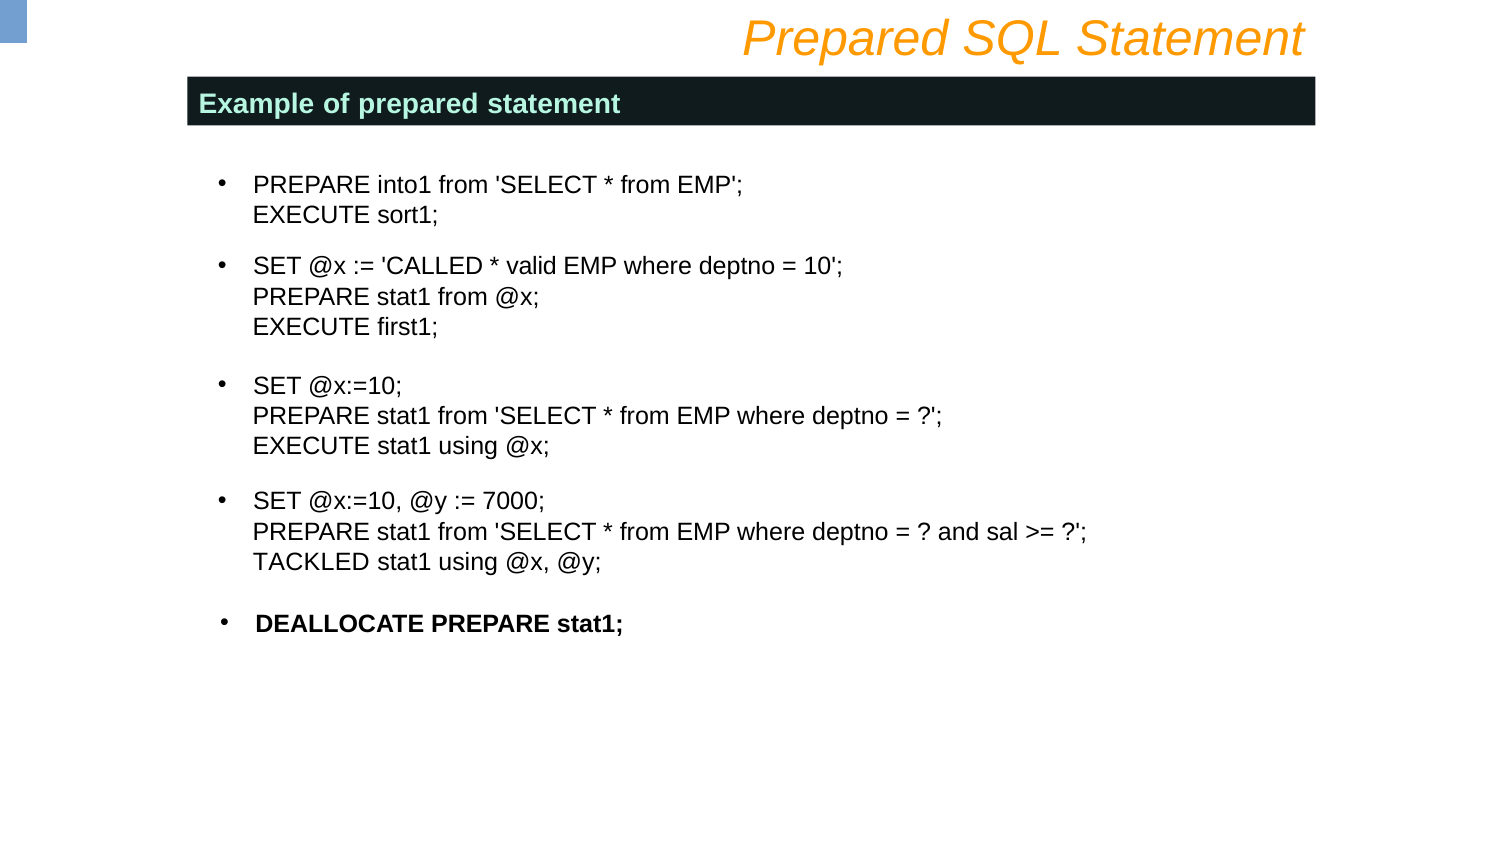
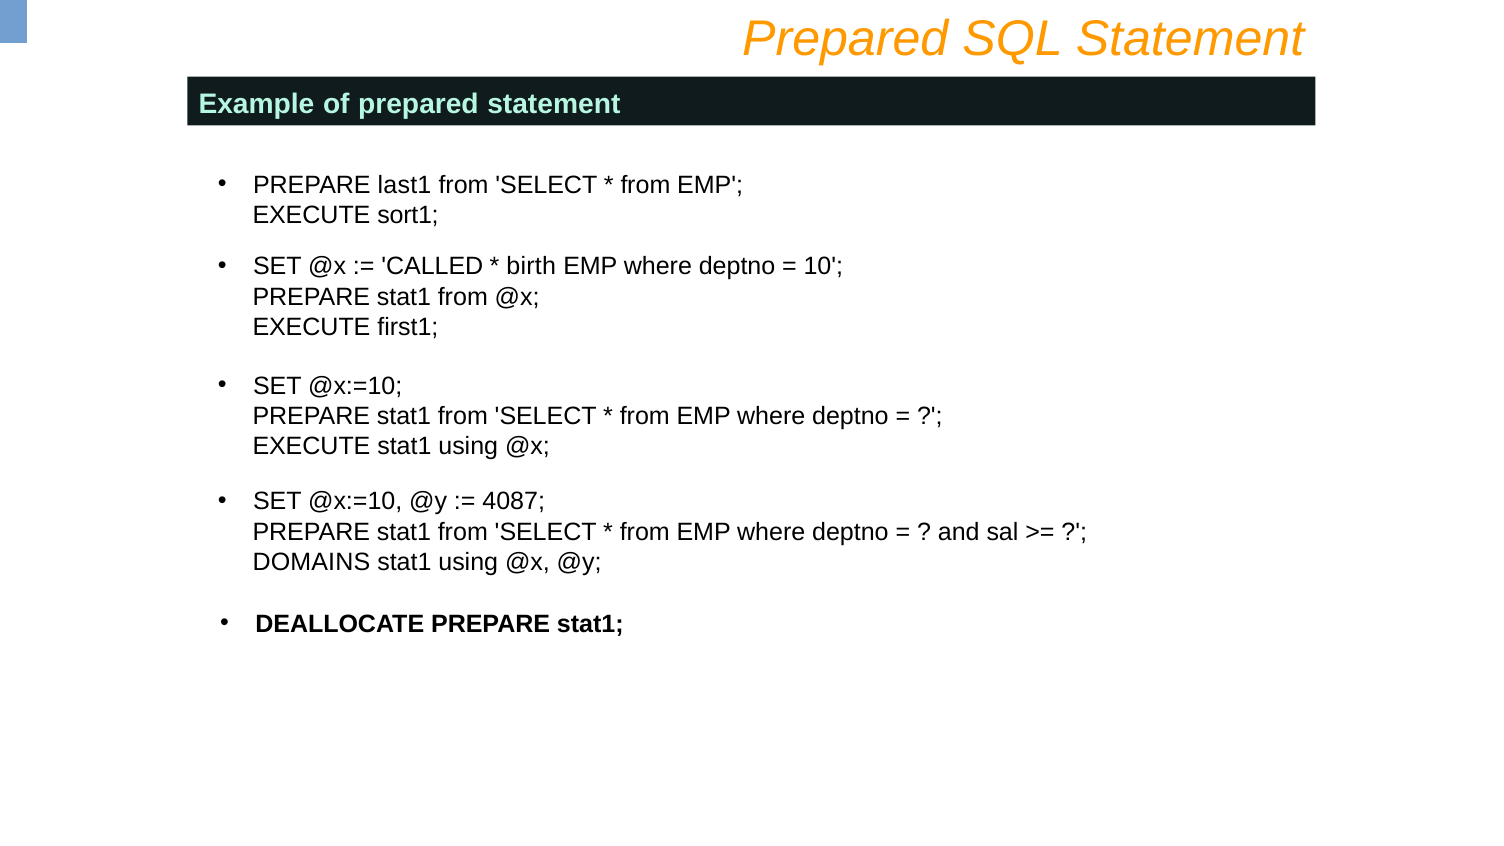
into1: into1 -> last1 (404, 185)
valid: valid -> birth (531, 267)
7000: 7000 -> 4087 (514, 502)
TACKLED: TACKLED -> DOMAINS (311, 562)
